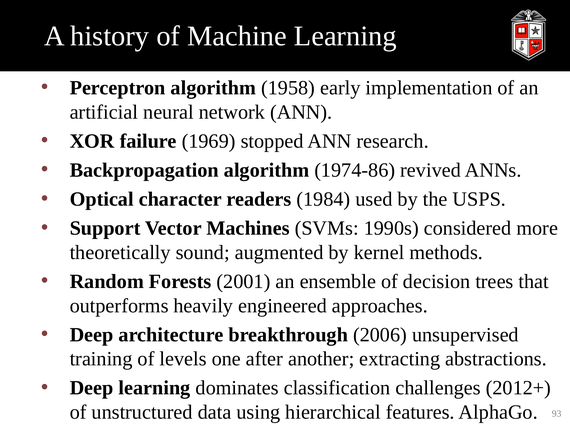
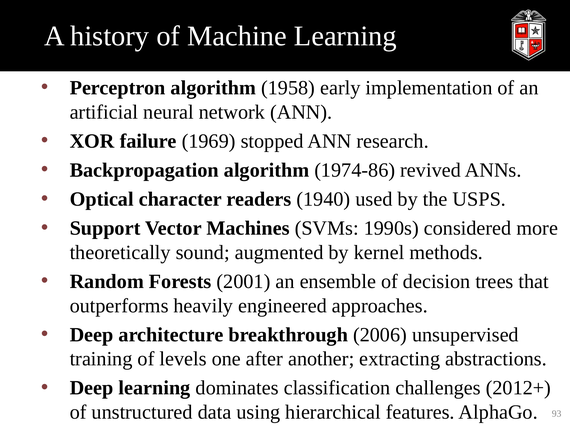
1984: 1984 -> 1940 (323, 199)
